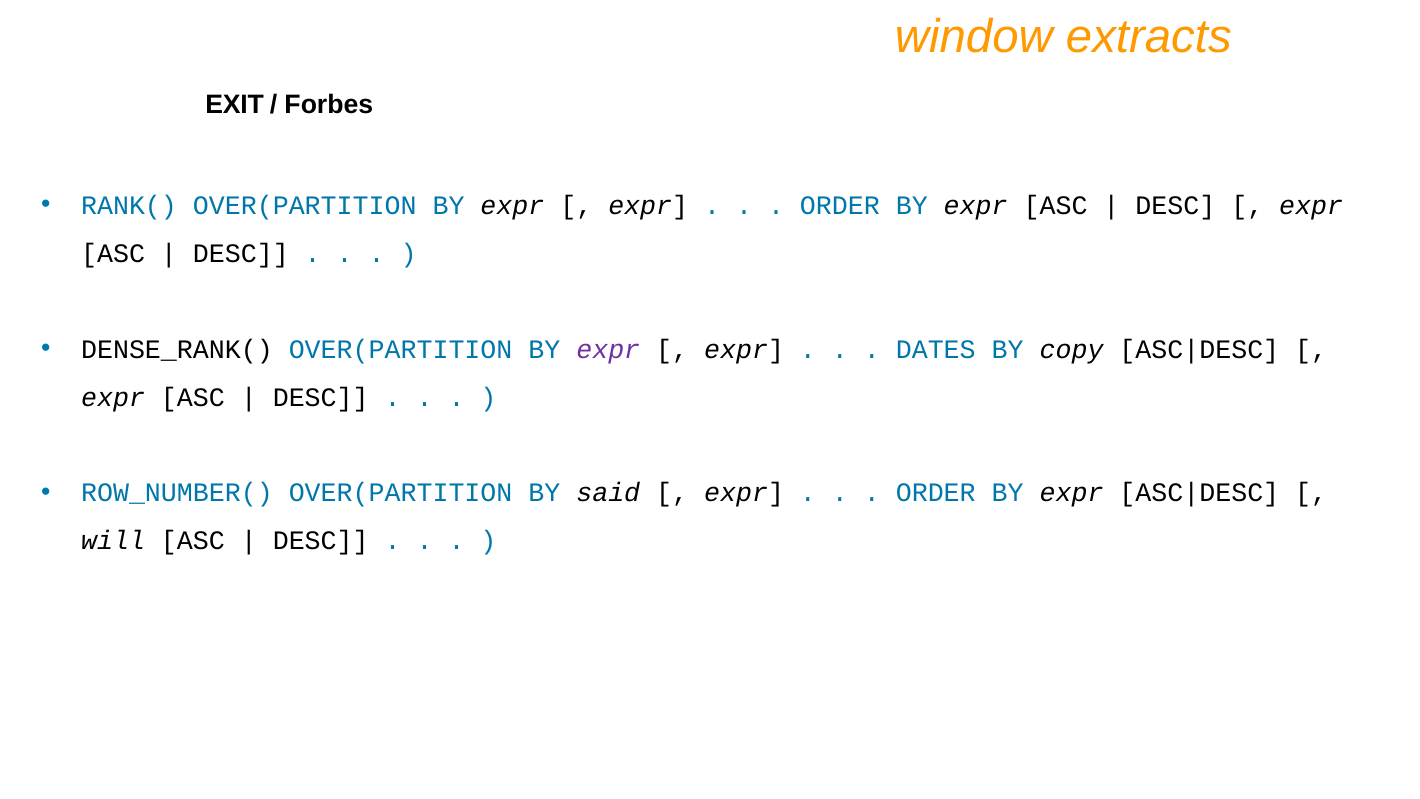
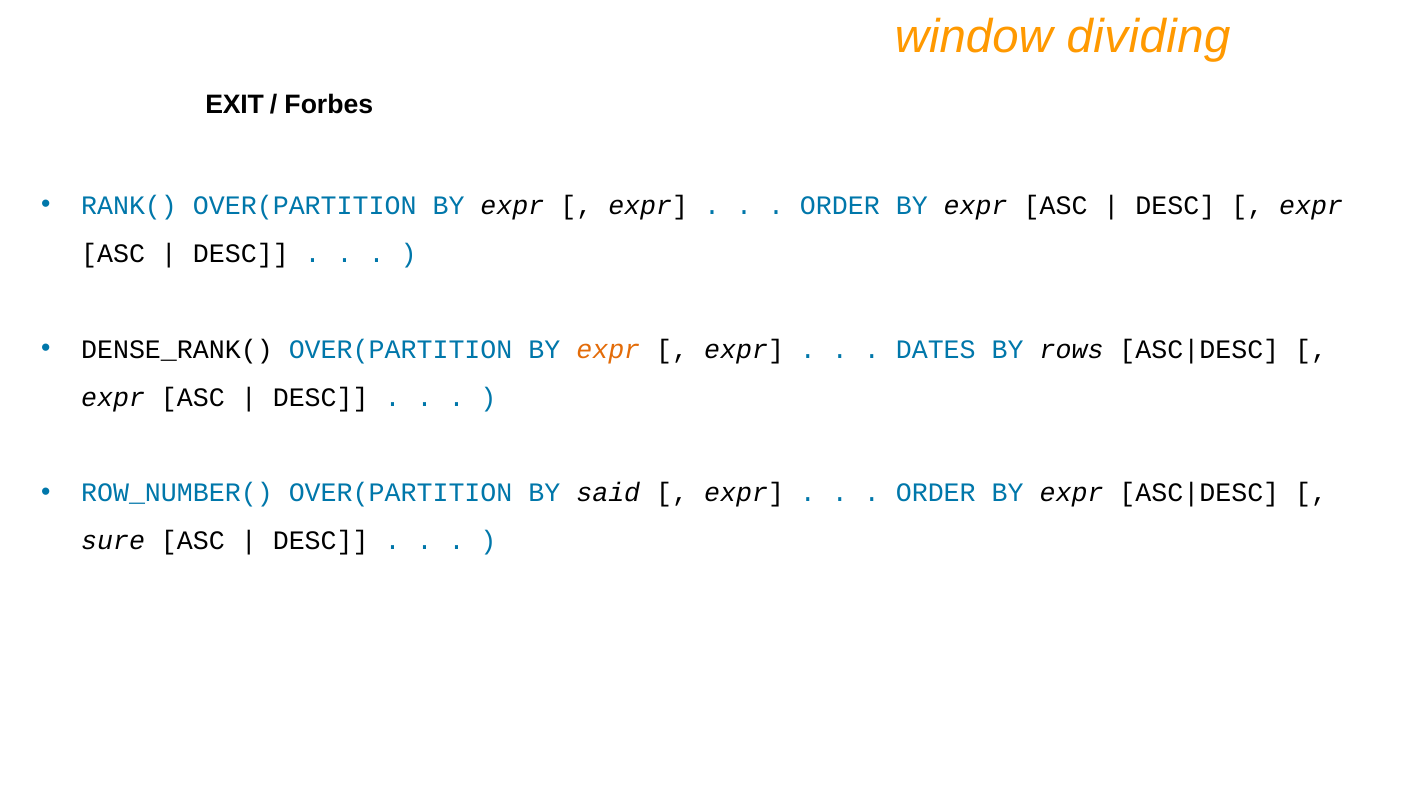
extracts: extracts -> dividing (1149, 37)
expr colour: purple -> orange (608, 349)
copy: copy -> rows (1072, 349)
will: will -> sure (113, 541)
